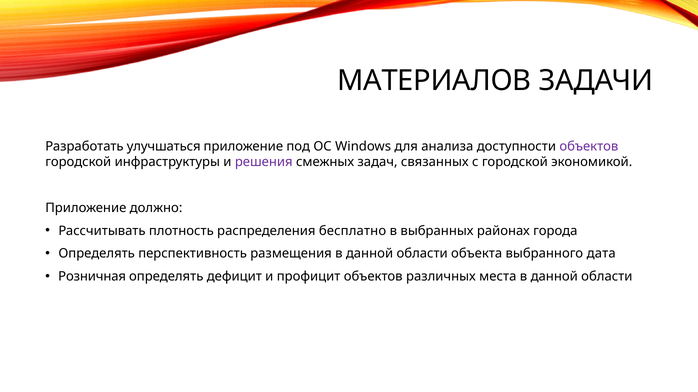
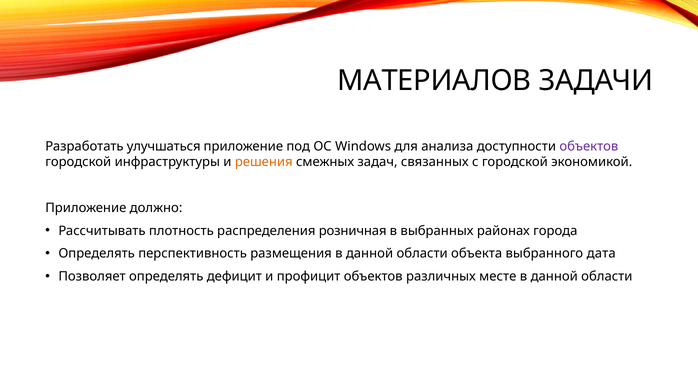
решения colour: purple -> orange (264, 162)
бесплатно: бесплатно -> розничная (353, 231)
Розничная: Розничная -> Позволяет (92, 277)
места: места -> месте (498, 277)
